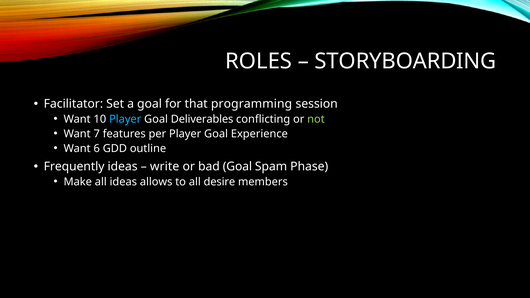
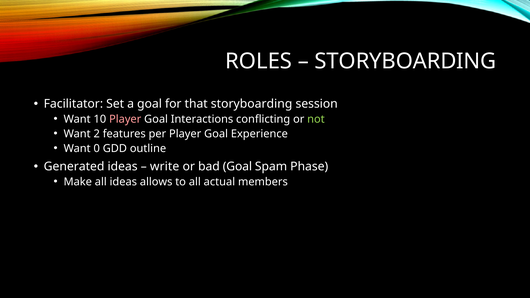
that programming: programming -> storyboarding (252, 104)
Player colour: light blue -> pink (125, 119)
Deliverables: Deliverables -> Interactions (202, 119)
7: 7 -> 2 (97, 134)
6: 6 -> 0 (97, 149)
Frequently: Frequently -> Generated (74, 167)
desire: desire -> actual (219, 182)
